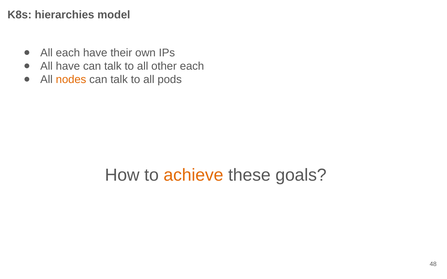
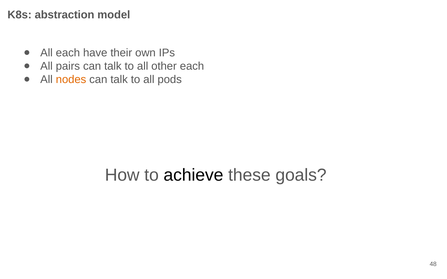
hierarchies: hierarchies -> abstraction (65, 15)
All have: have -> pairs (68, 66)
achieve colour: orange -> black (193, 175)
